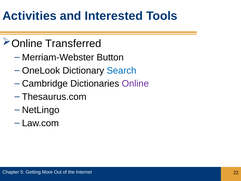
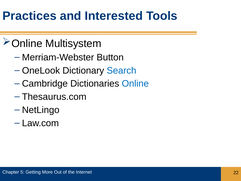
Activities: Activities -> Practices (29, 16)
Transferred: Transferred -> Multisystem (73, 43)
Online colour: purple -> blue (135, 84)
